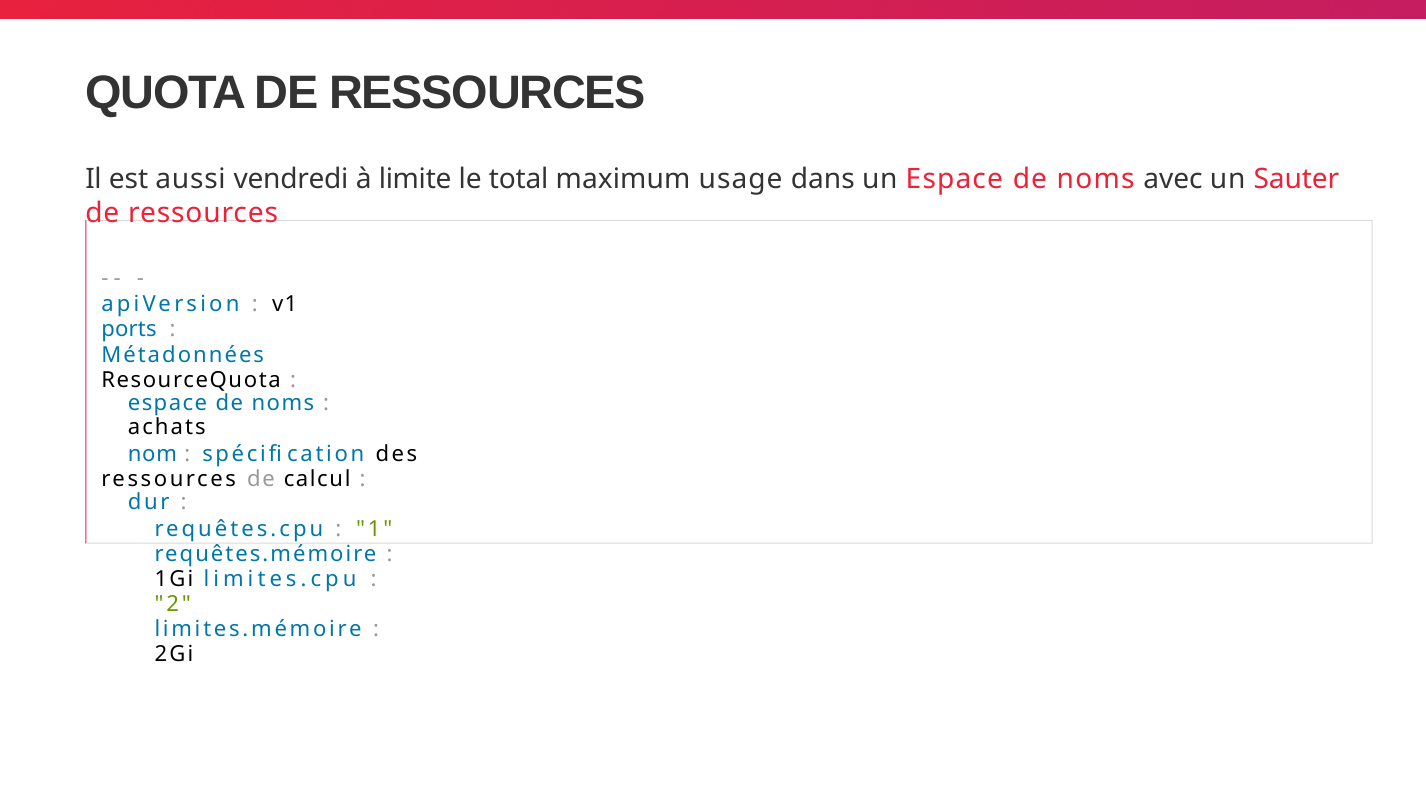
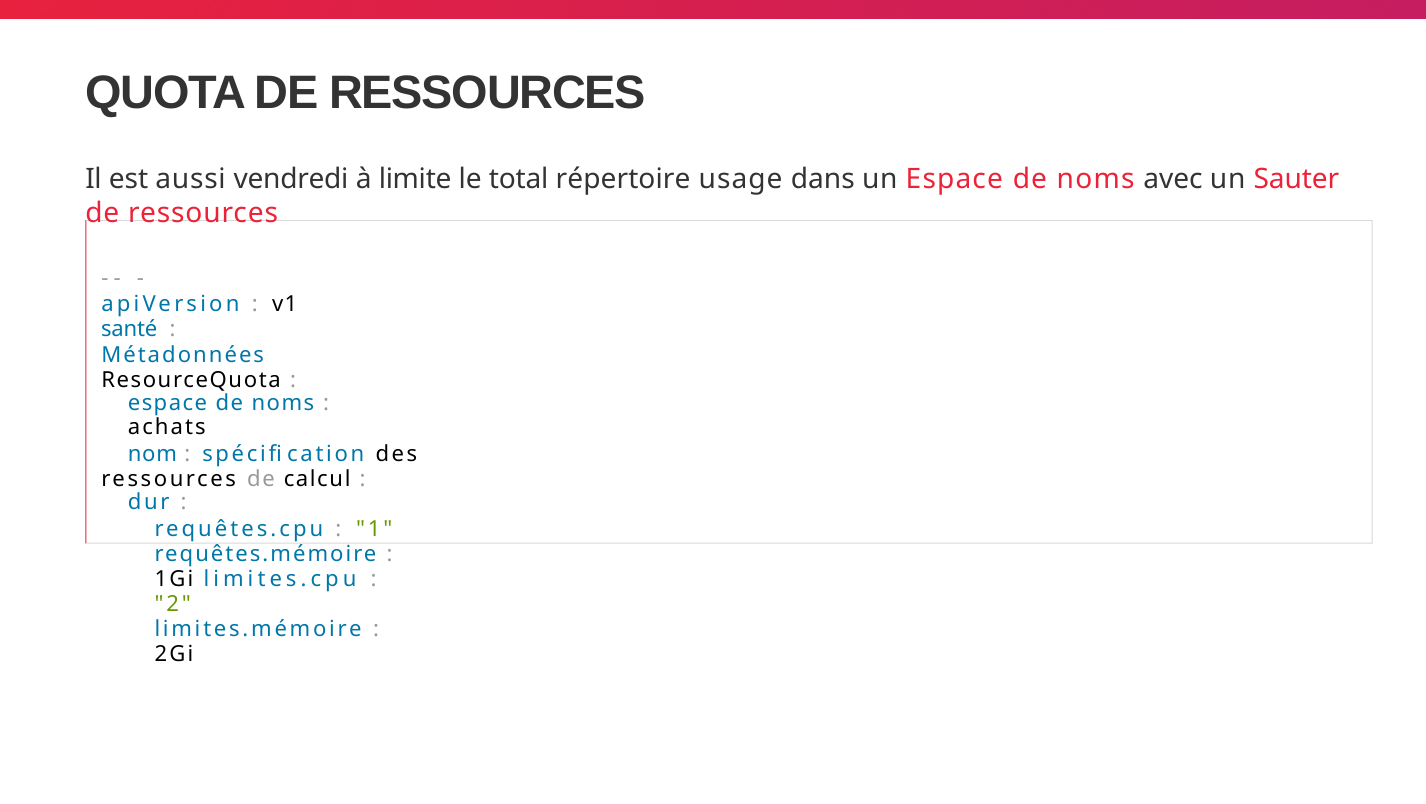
maximum: maximum -> répertoire (623, 180)
ports: ports -> santé (129, 329)
